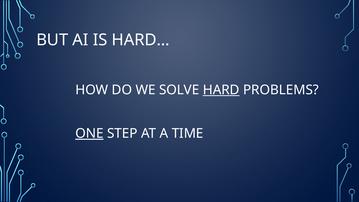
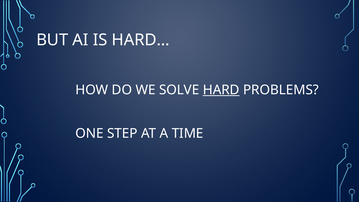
ONE underline: present -> none (89, 133)
